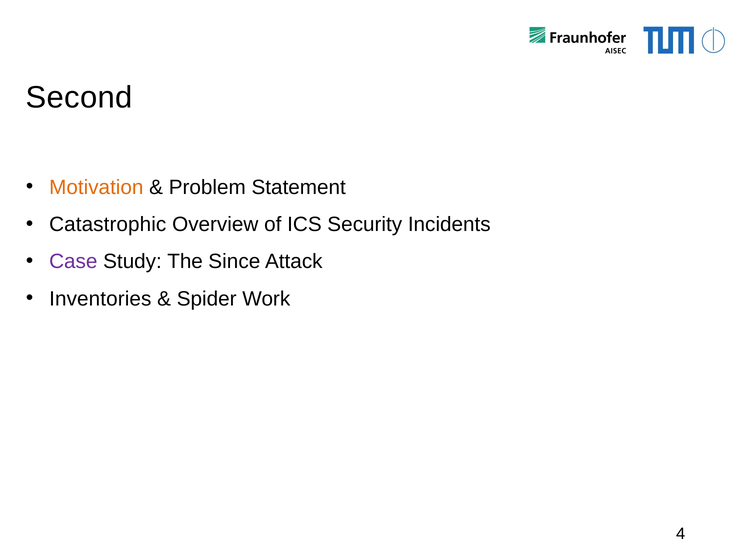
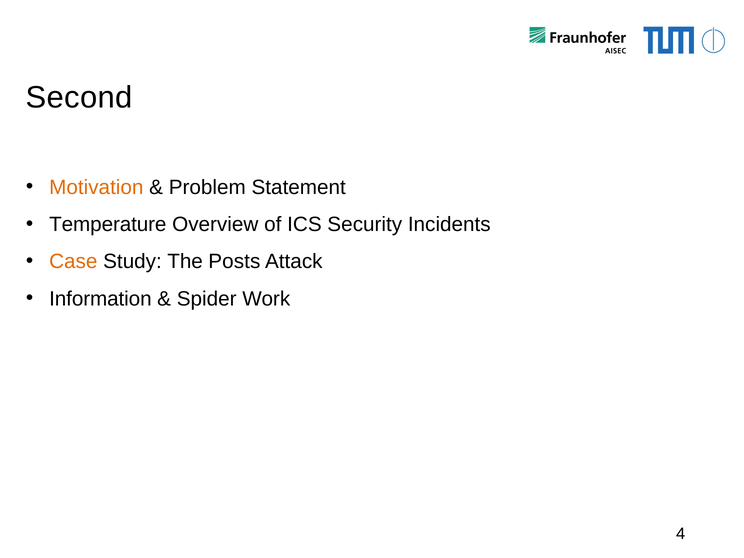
Catastrophic: Catastrophic -> Temperature (108, 224)
Case colour: purple -> orange (73, 262)
Since: Since -> Posts (234, 262)
Inventories: Inventories -> Information (100, 299)
